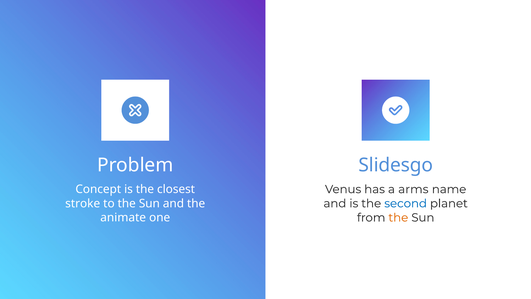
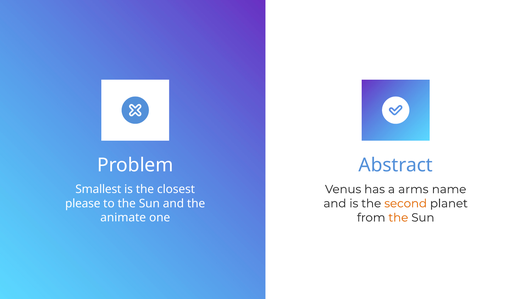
Slidesgo: Slidesgo -> Abstract (396, 165)
Concept: Concept -> Smallest (98, 189)
stroke: stroke -> please (83, 203)
second colour: blue -> orange (406, 203)
